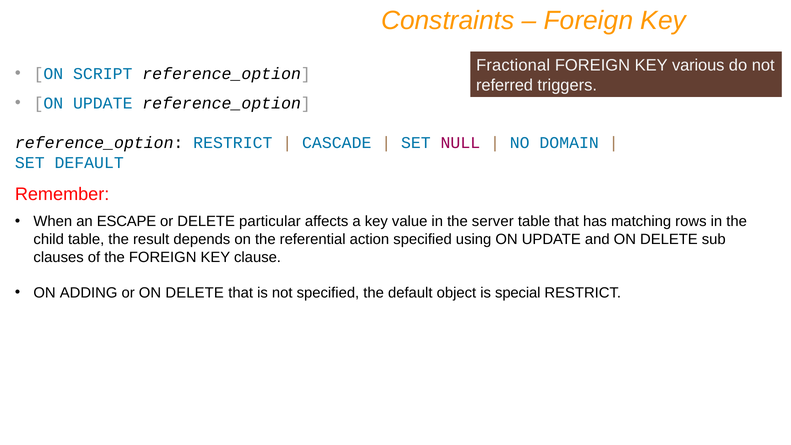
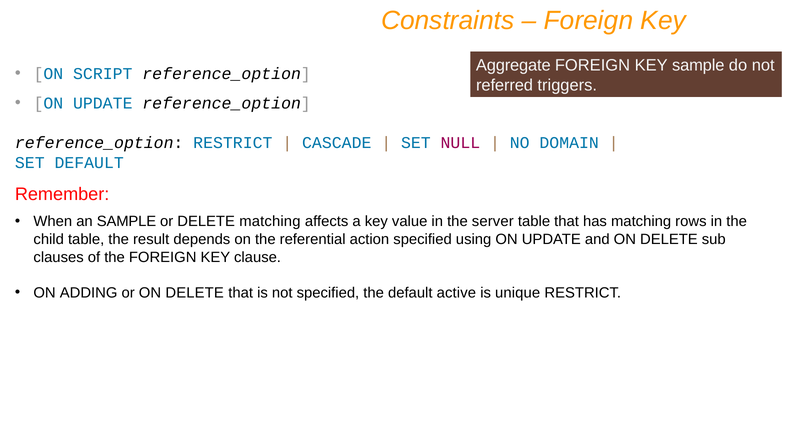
Fractional: Fractional -> Aggregate (513, 65)
KEY various: various -> sample (698, 65)
an ESCAPE: ESCAPE -> SAMPLE (126, 222)
DELETE particular: particular -> matching (270, 222)
object: object -> active (456, 293)
special: special -> unique (518, 293)
